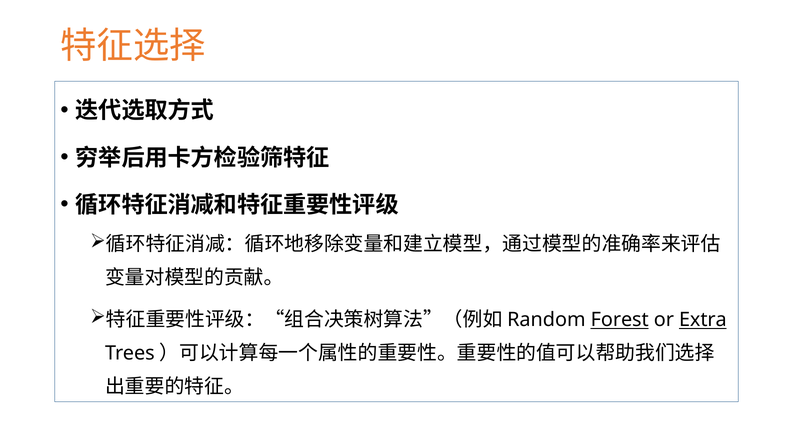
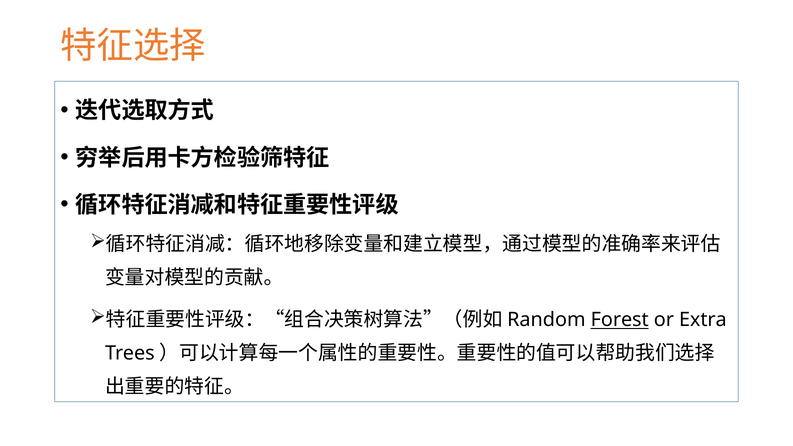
Extra underline: present -> none (703, 320)
